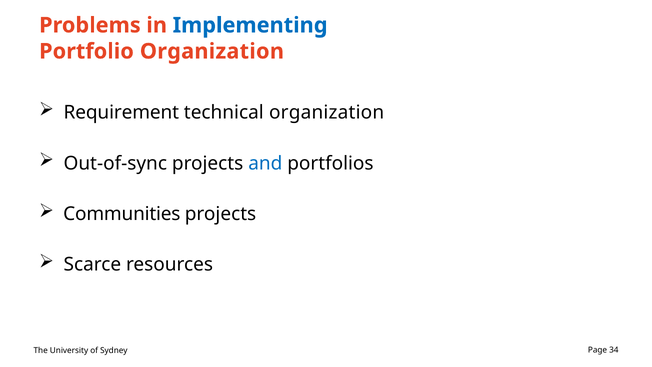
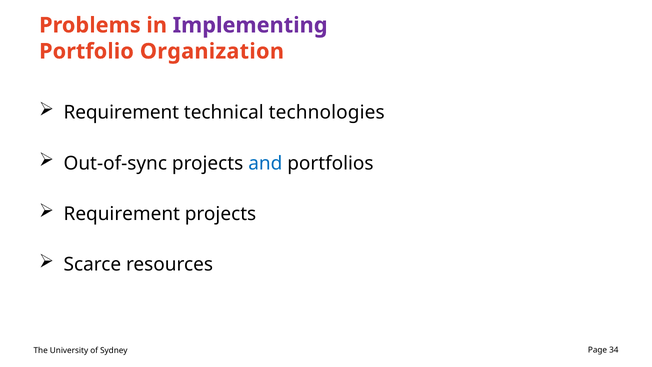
Implementing colour: blue -> purple (250, 25)
technical organization: organization -> technologies (327, 113)
Communities: Communities -> Requirement (122, 214)
